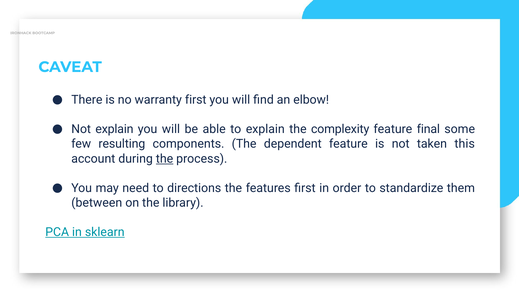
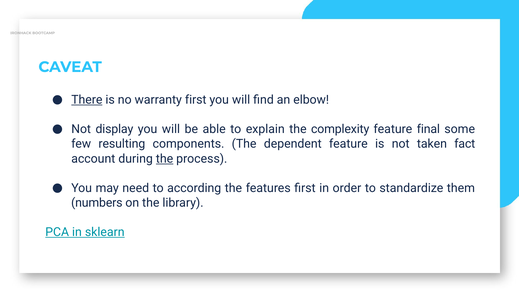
There underline: none -> present (87, 100)
Not explain: explain -> display (114, 129)
this: this -> fact (465, 144)
directions: directions -> according (194, 188)
between: between -> numbers (97, 203)
